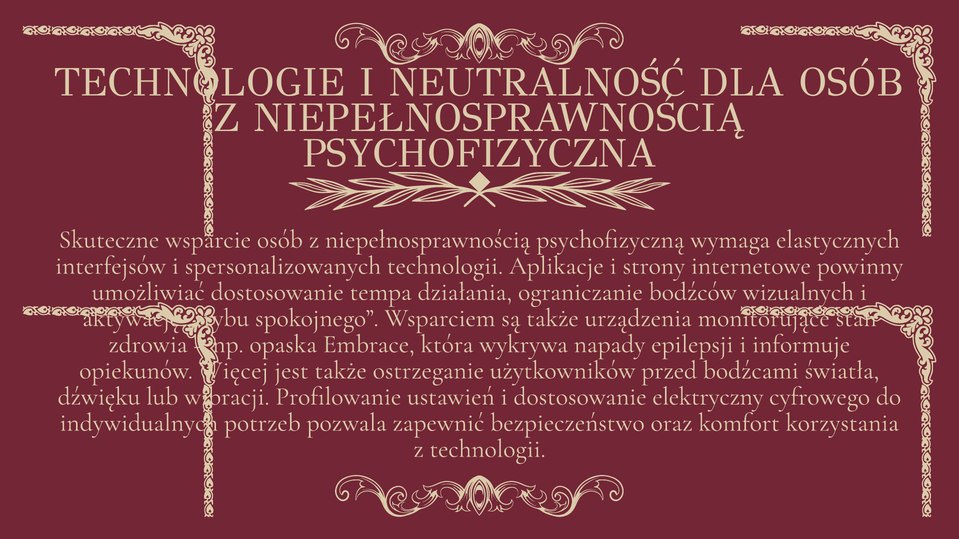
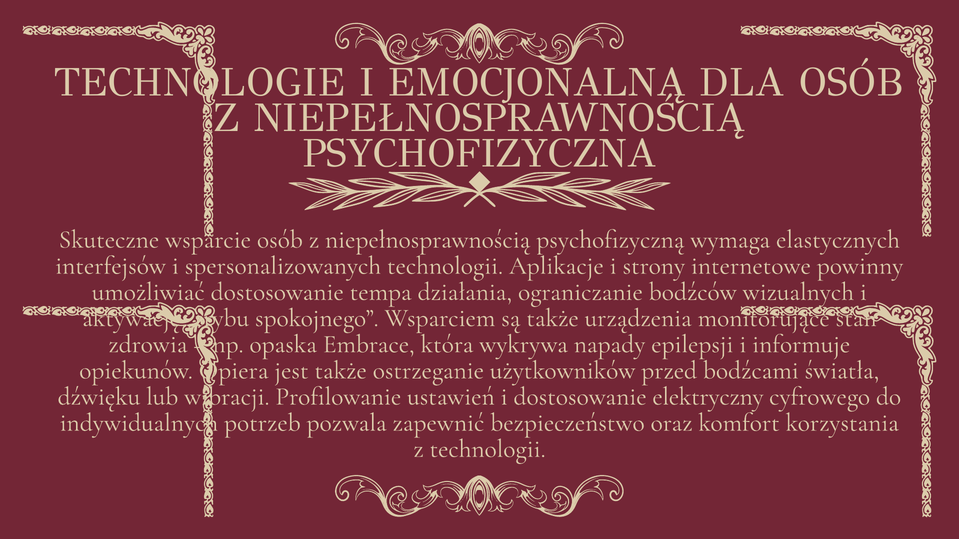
NEUTRALNOŚĆ: NEUTRALNOŚĆ -> EMOCJONALNĄ (537, 83)
Więcej: Więcej -> Opiera (234, 370)
